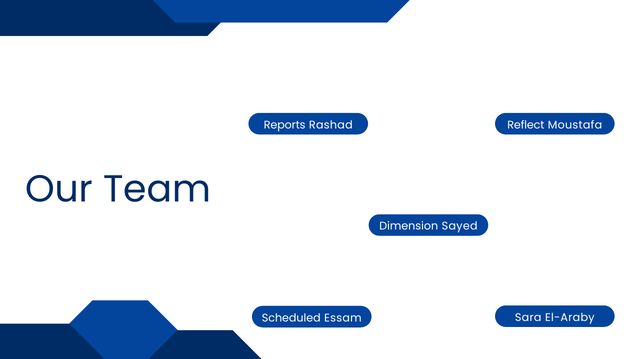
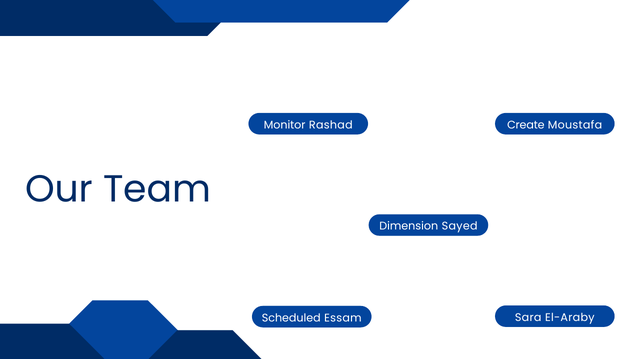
Reports: Reports -> Monitor (285, 125)
Reflect: Reflect -> Create (526, 125)
